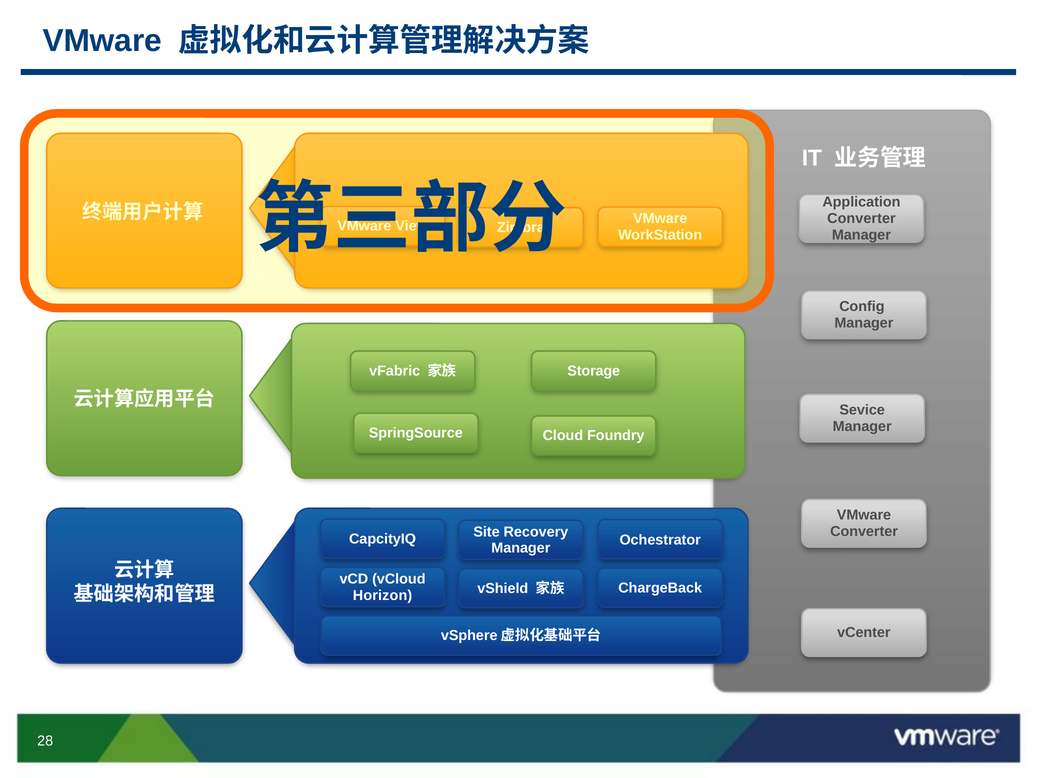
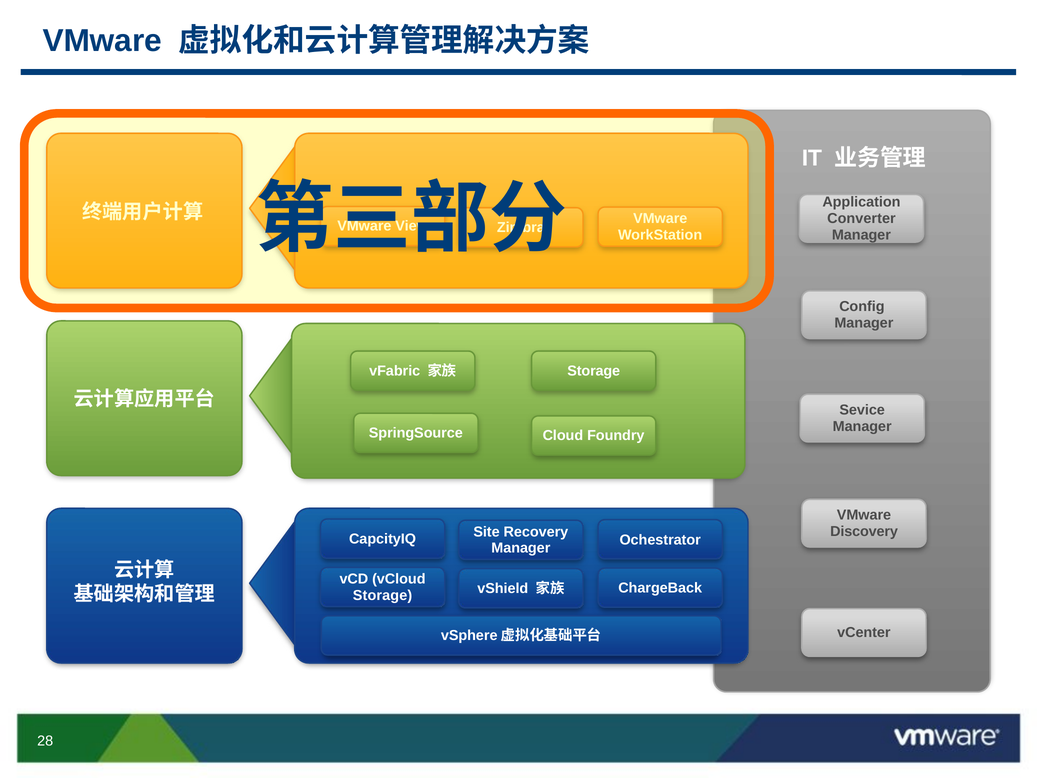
Converter: Converter -> Discovery (864, 531)
Horizon: Horizon -> Storage (383, 595)
